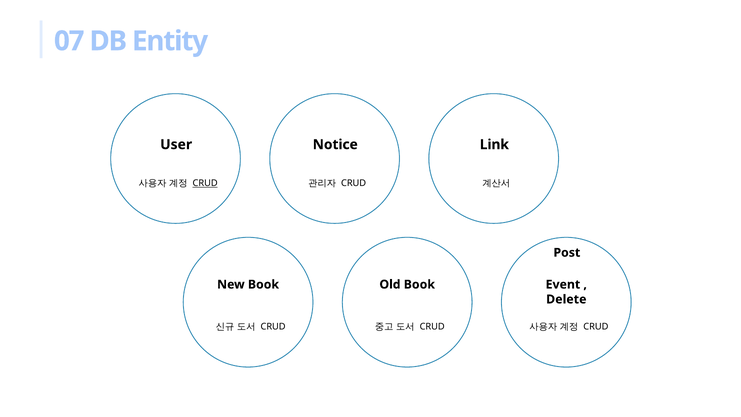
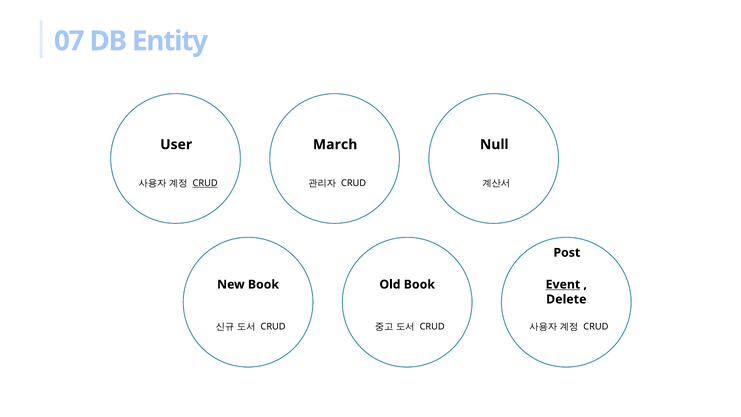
Notice: Notice -> March (335, 144)
Link: Link -> Null (494, 144)
Event underline: none -> present (563, 284)
